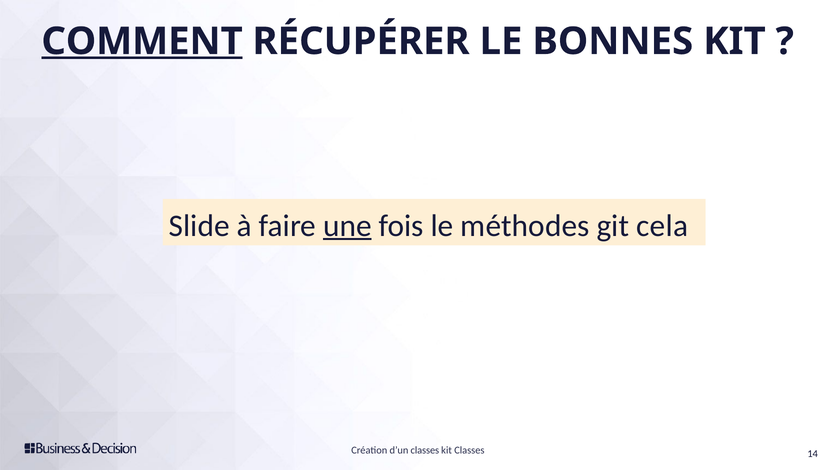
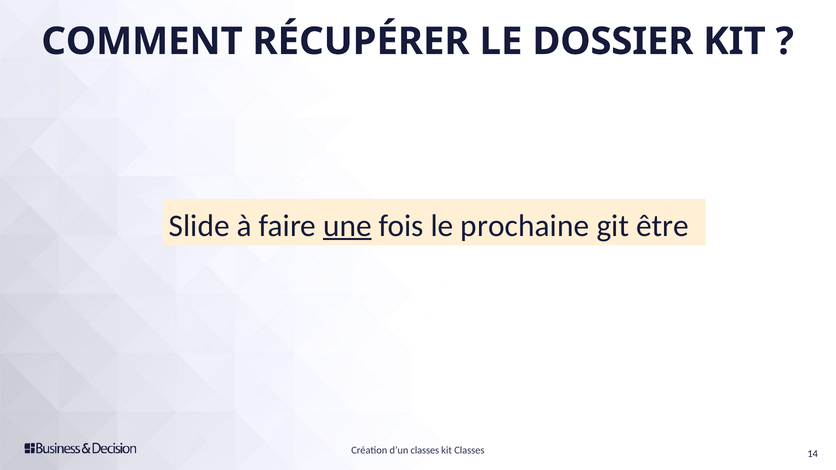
COMMENT underline: present -> none (142, 41)
BONNES: BONNES -> DOSSIER (613, 41)
méthodes: méthodes -> prochaine (525, 226)
cela: cela -> être (663, 226)
